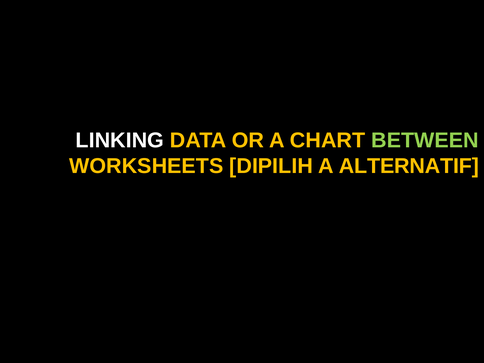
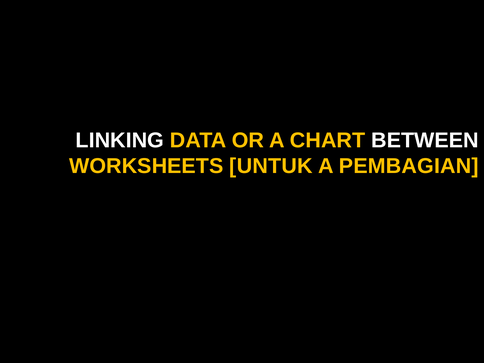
BETWEEN colour: light green -> white (425, 140)
DIPILIH: DIPILIH -> UNTUK (271, 166)
ALTERNATIF: ALTERNATIF -> PEMBAGIAN (409, 166)
